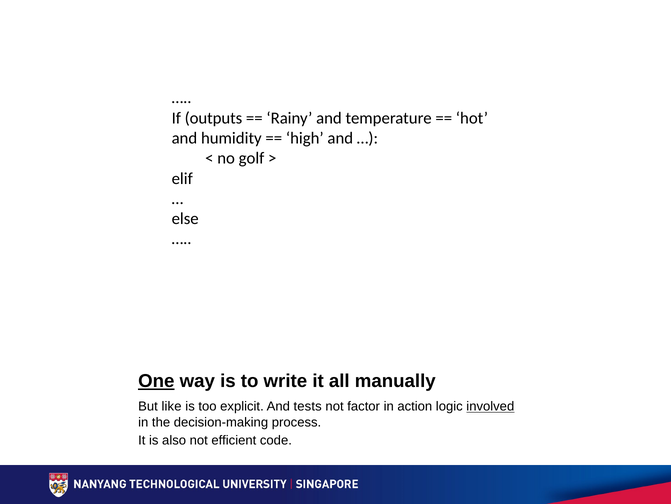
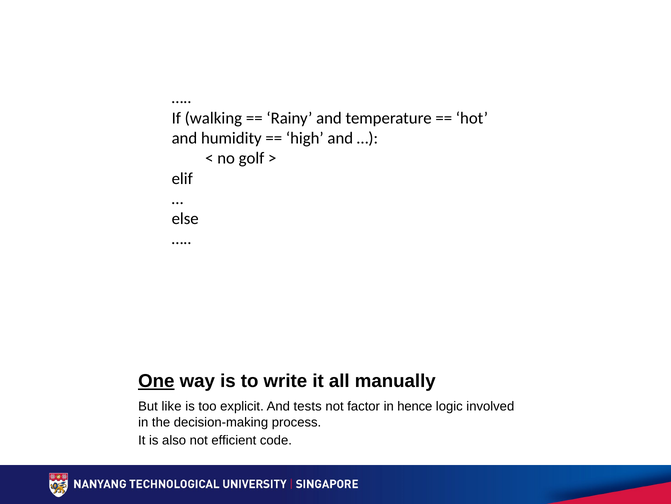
outputs: outputs -> walking (213, 118)
action: action -> hence (415, 406)
involved underline: present -> none (490, 406)
